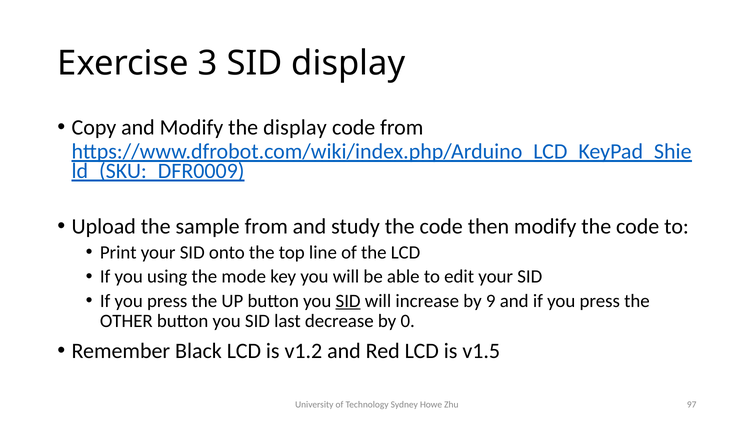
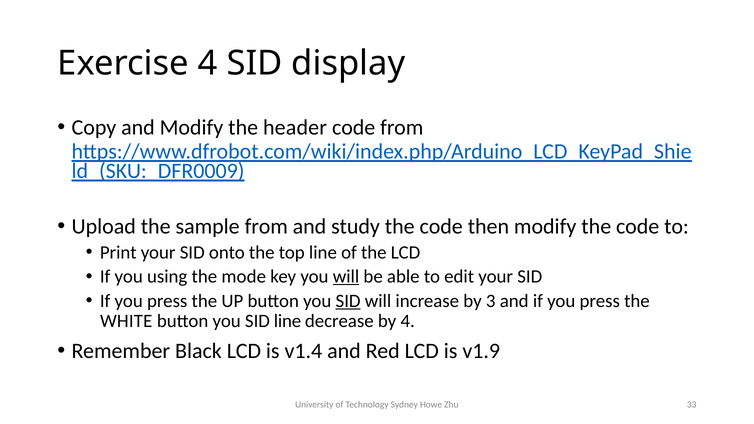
Exercise 3: 3 -> 4 (208, 63)
the display: display -> header (295, 127)
will underline: none -> present (346, 277)
9: 9 -> 3 (491, 301)
OTHER: OTHER -> WHITE (126, 321)
SID last: last -> line (288, 321)
by 0: 0 -> 4 (408, 321)
v1.2: v1.2 -> v1.4 (303, 351)
v1.5: v1.5 -> v1.9 (481, 351)
97: 97 -> 33 (692, 405)
